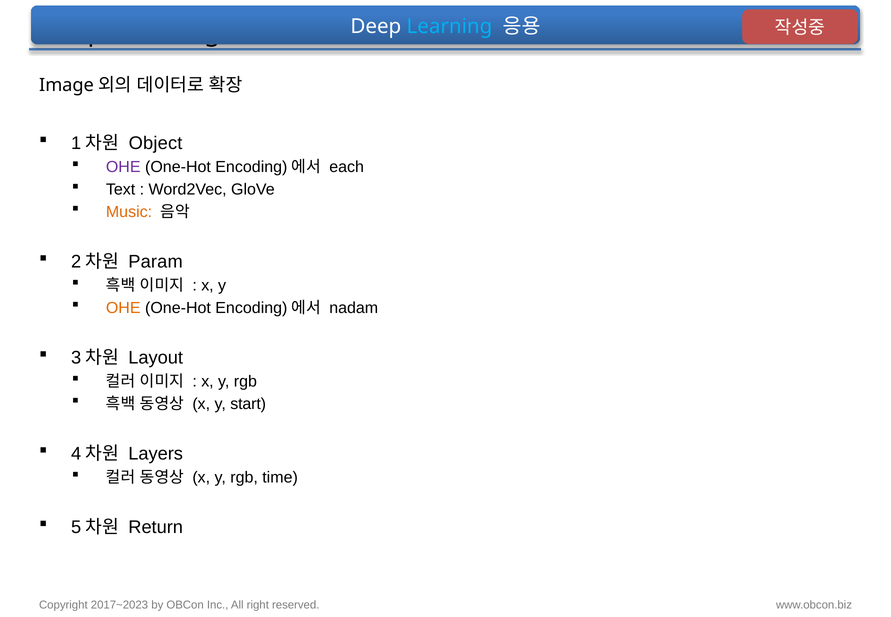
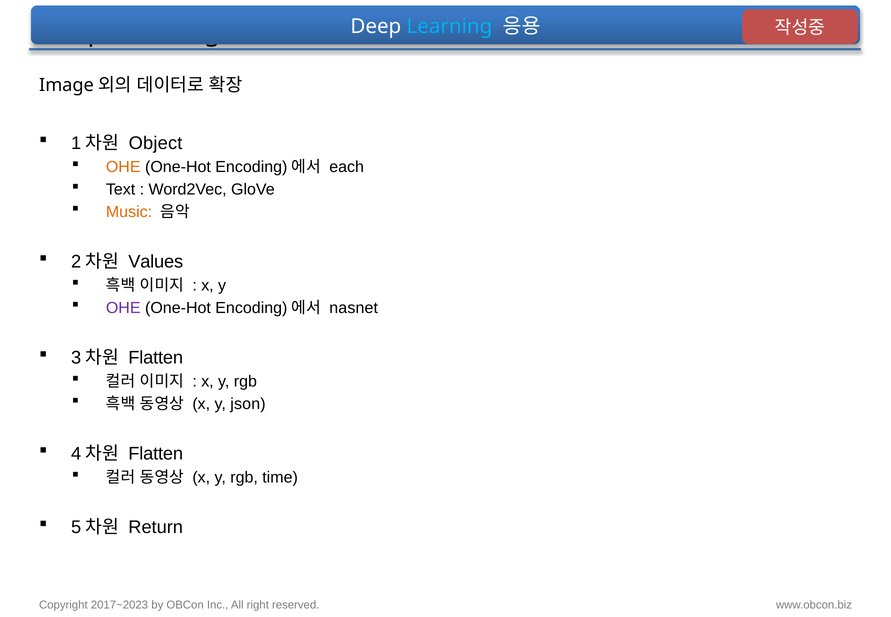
OHE colour: purple -> orange (123, 167)
Param: Param -> Values (156, 262)
OHE colour: orange -> purple (123, 308)
nadam: nadam -> nasnet (354, 308)
Layout: Layout -> Flatten (156, 358)
start: start -> json (248, 404)
Layers: Layers -> Flatten (156, 454)
